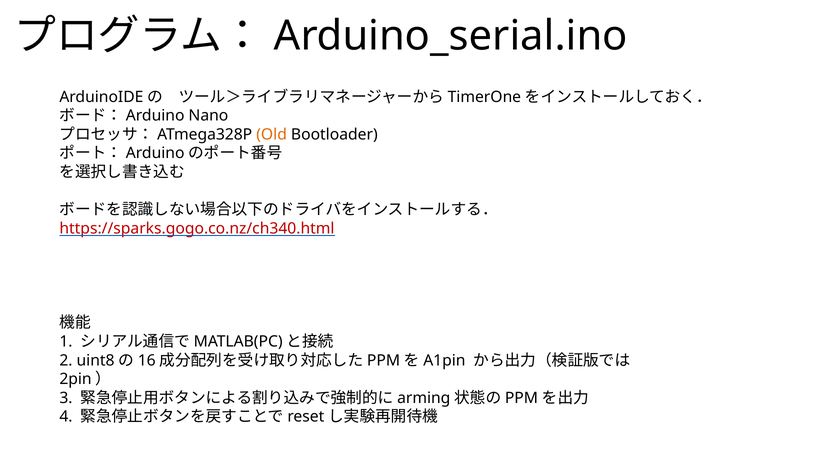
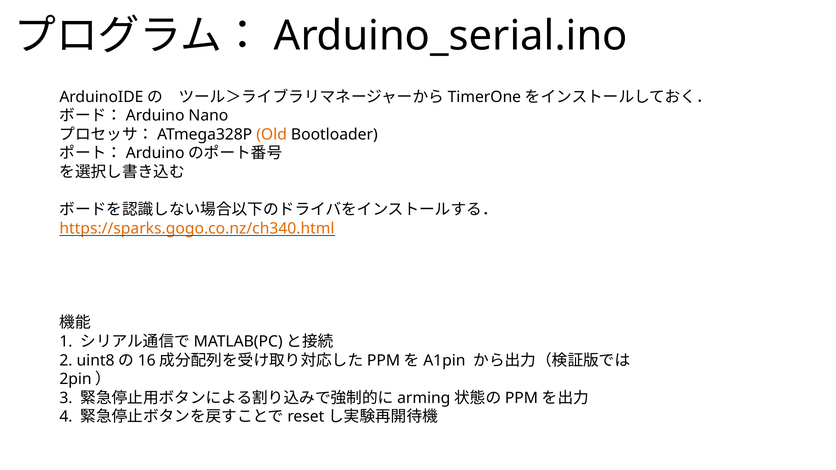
https://sparks.gogo.co.nz/ch340.html colour: red -> orange (197, 229)
